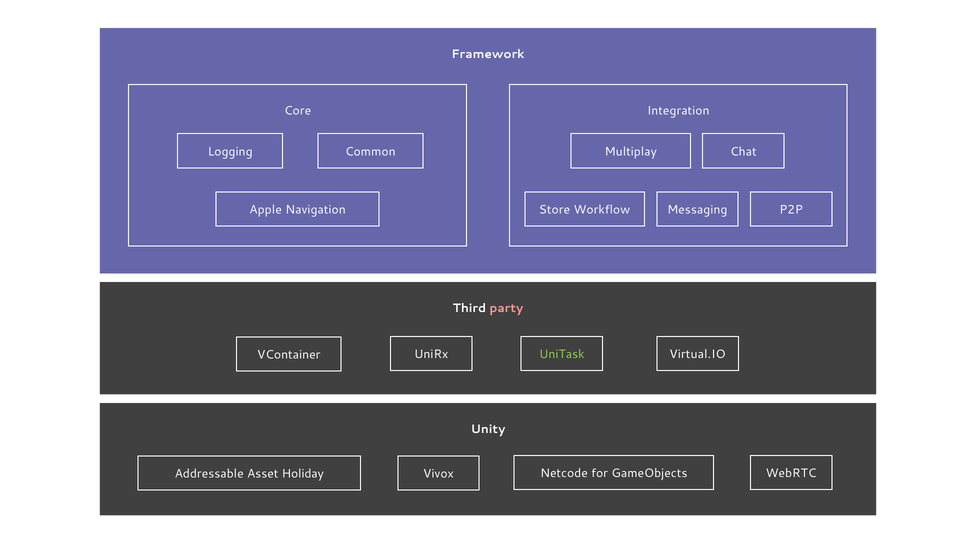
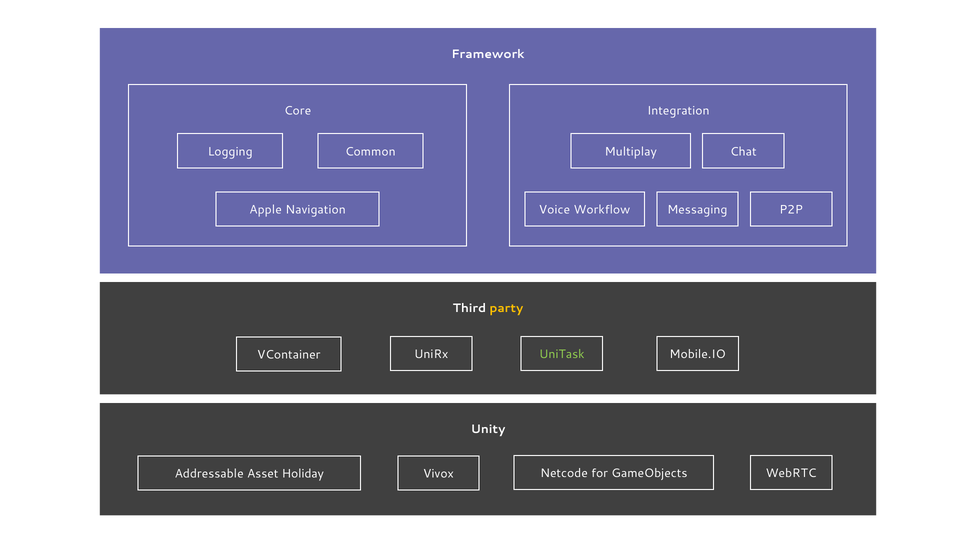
Store: Store -> Voice (554, 210)
party colour: pink -> yellow (506, 308)
Virtual.IO: Virtual.IO -> Mobile.IO (698, 354)
